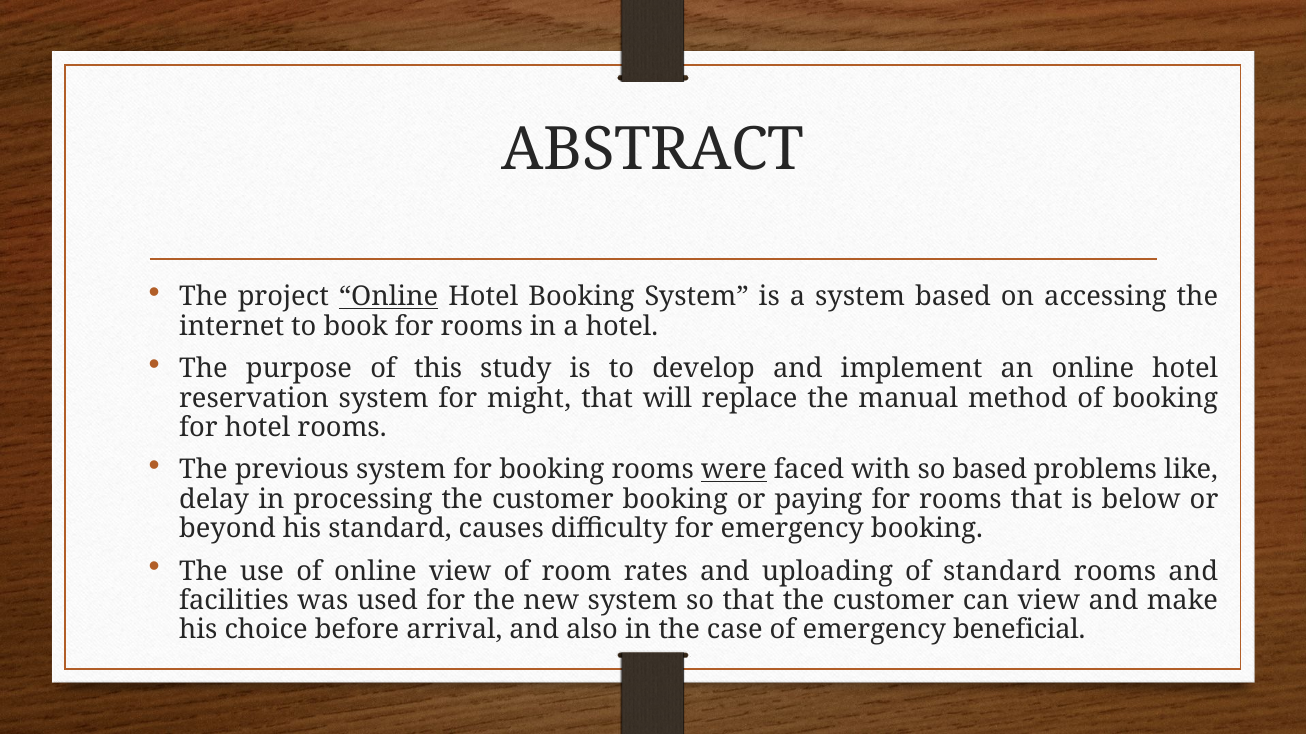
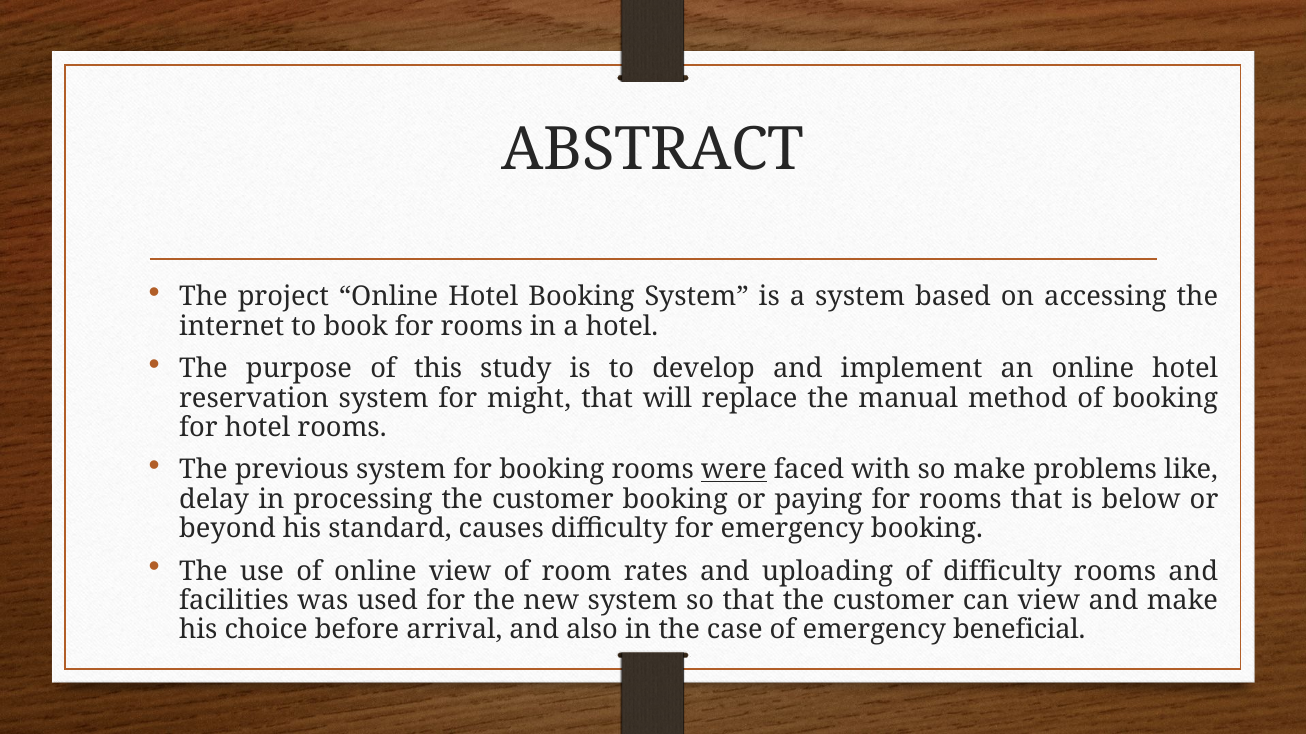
Online underline: present -> none (389, 297)
so based: based -> make (990, 470)
of standard: standard -> difficulty (1002, 572)
